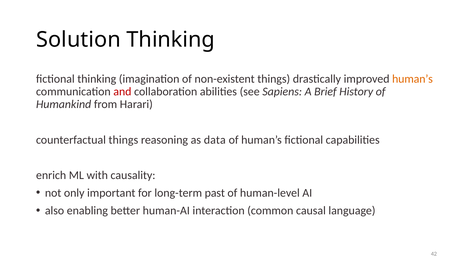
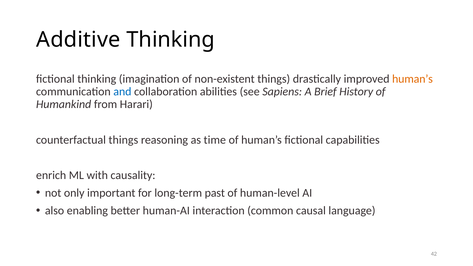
Solution: Solution -> Additive (78, 40)
and colour: red -> blue (122, 92)
data: data -> time (215, 140)
